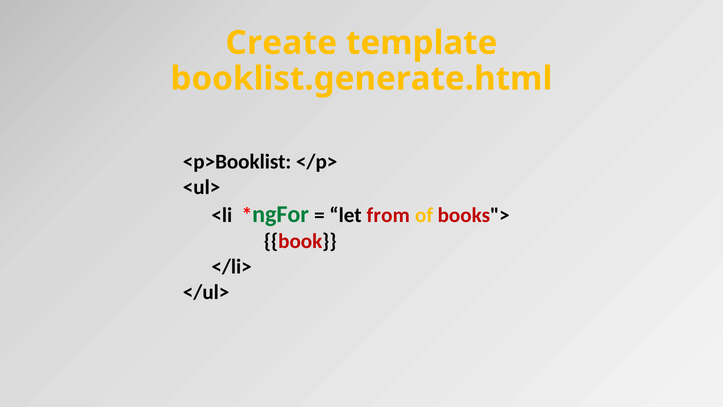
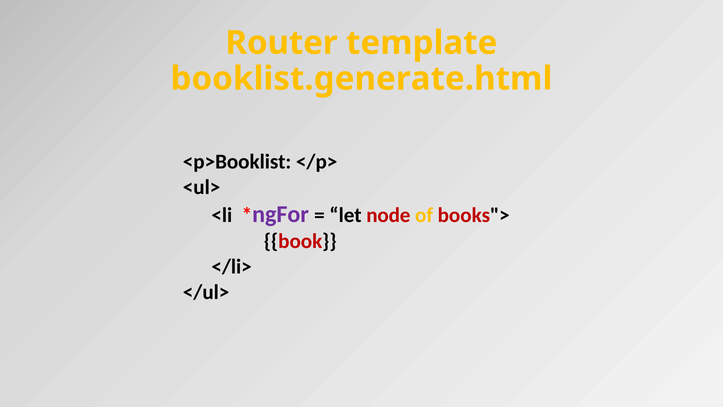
Create: Create -> Router (281, 43)
ngFor colour: green -> purple (281, 214)
from: from -> node (388, 215)
